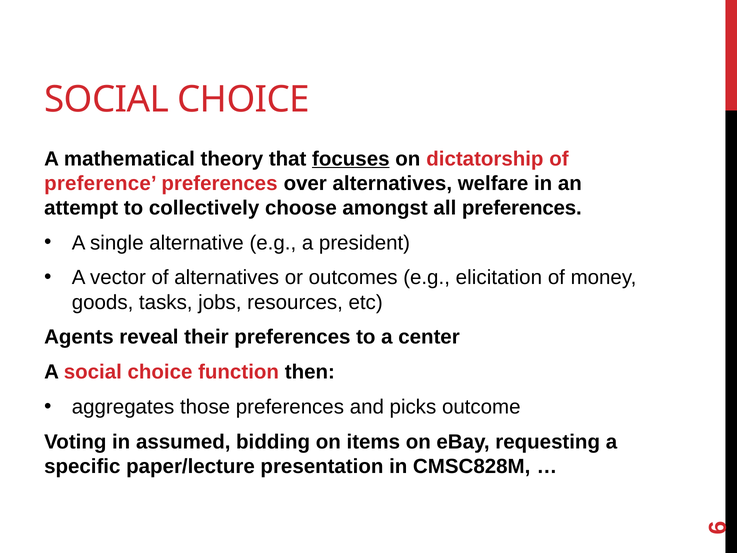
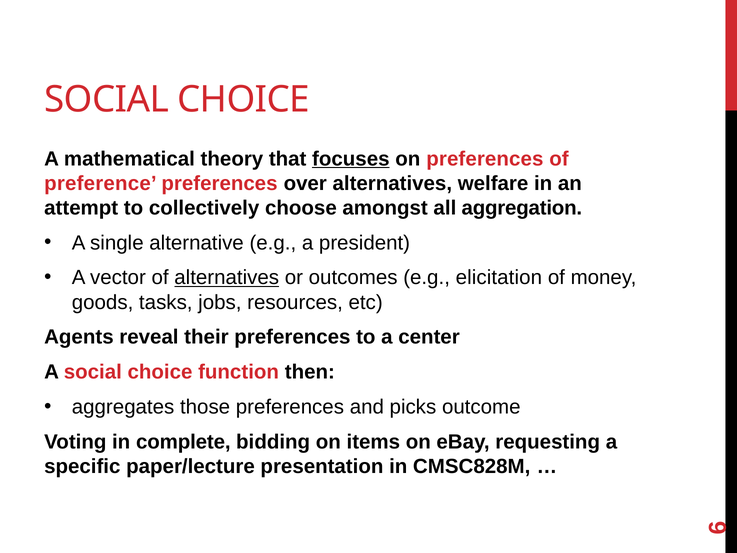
on dictatorship: dictatorship -> preferences (485, 159)
all preferences: preferences -> aggregation (522, 208)
alternatives underline: none -> present (227, 278)
assumed: assumed -> complete (183, 442)
